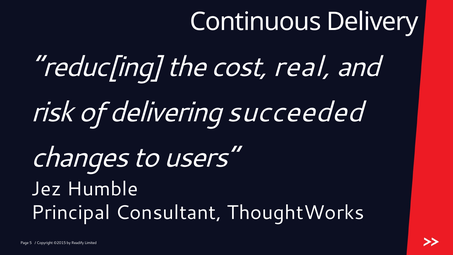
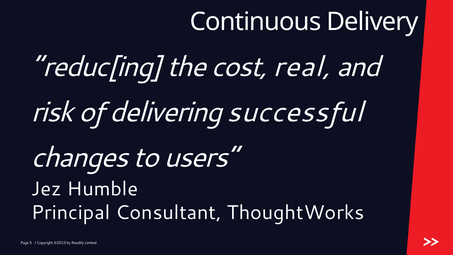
succeeded: succeeded -> successful (295, 112)
